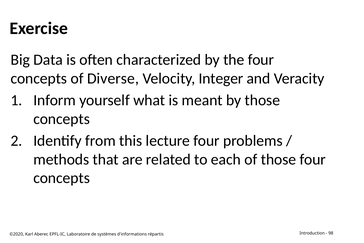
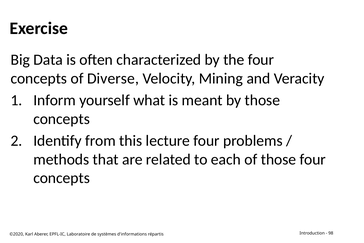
Integer: Integer -> Mining (221, 78)
